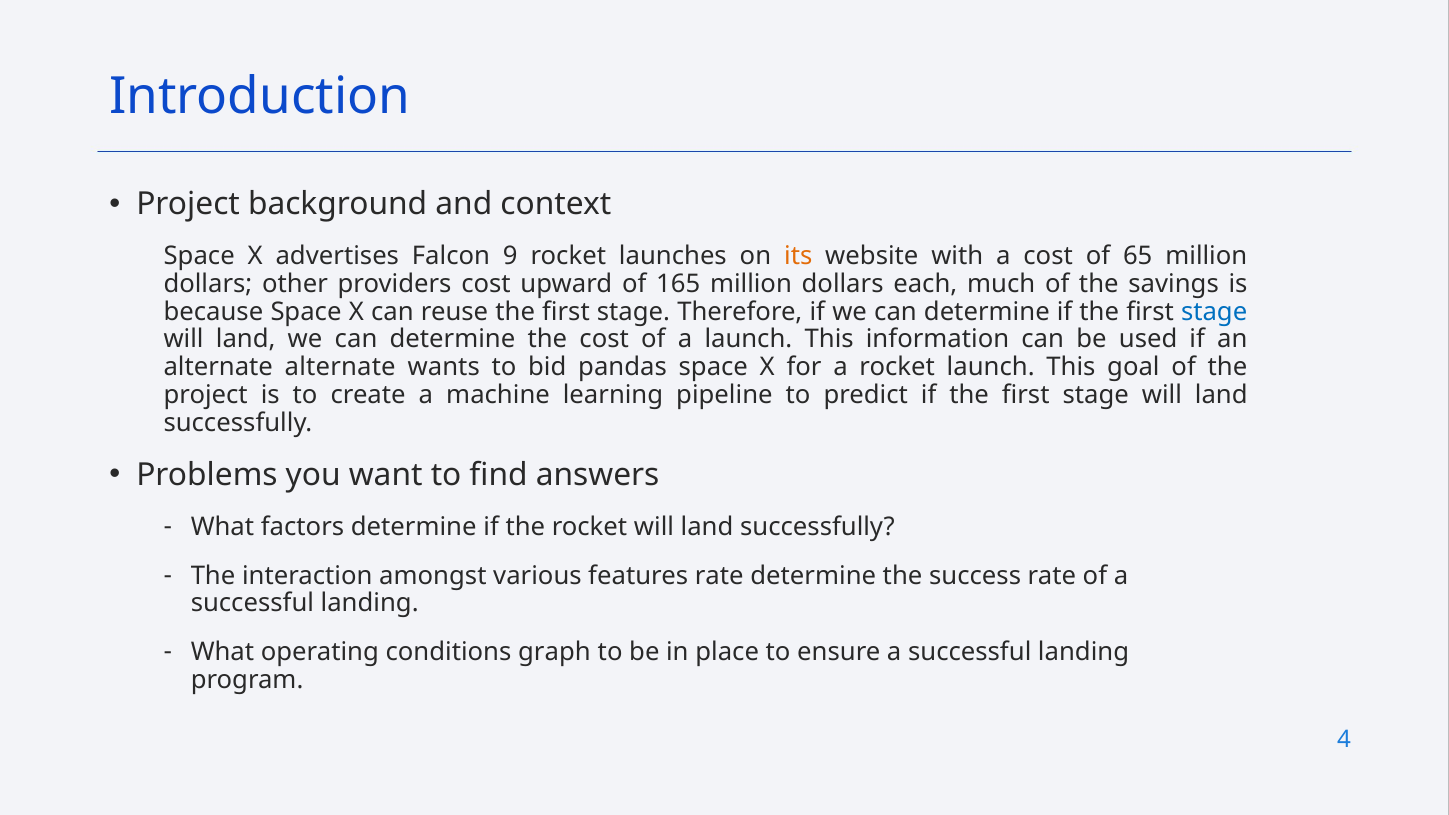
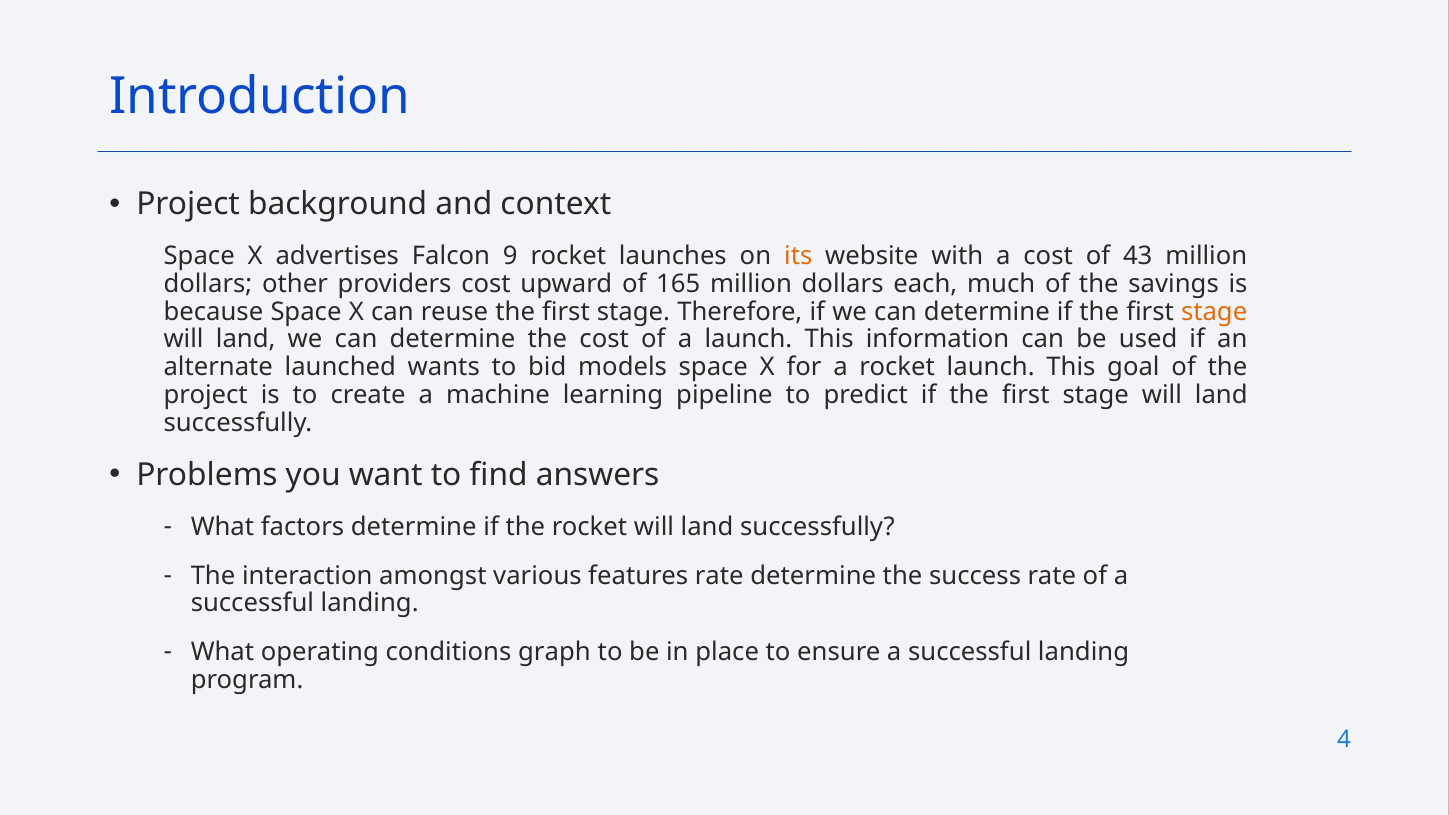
65: 65 -> 43 (1138, 256)
stage colour: blue -> orange (1214, 312)
alternate alternate: alternate -> launched (340, 367)
pandas: pandas -> models (623, 367)
